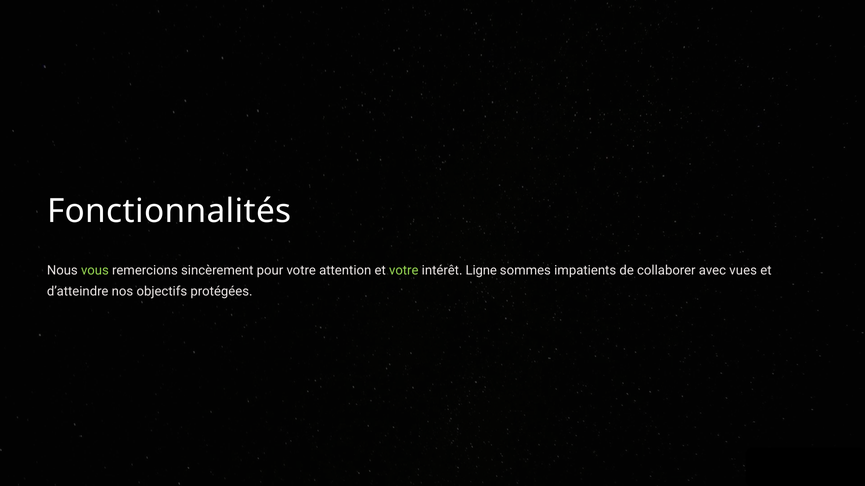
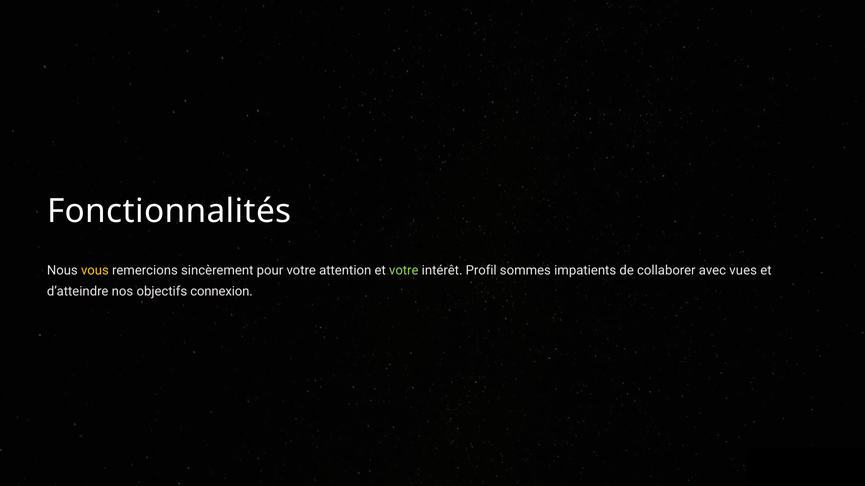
vous colour: light green -> yellow (95, 271)
Ligne: Ligne -> Profil (481, 271)
protégées: protégées -> connexion (222, 292)
